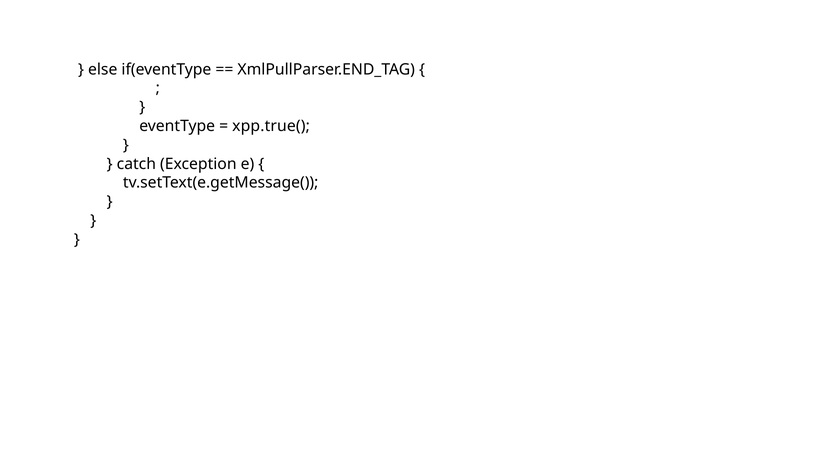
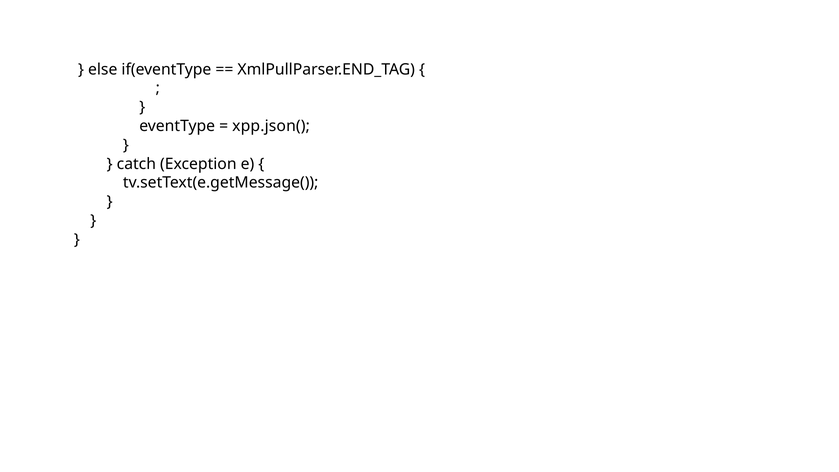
xpp.true(: xpp.true( -> xpp.json( (271, 126)
